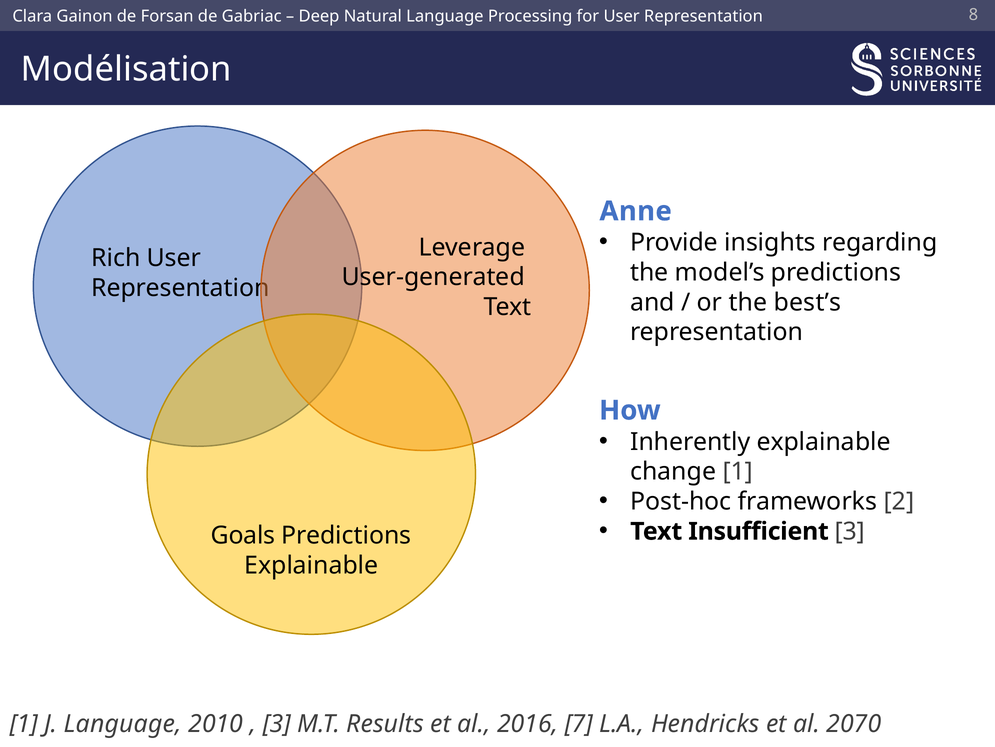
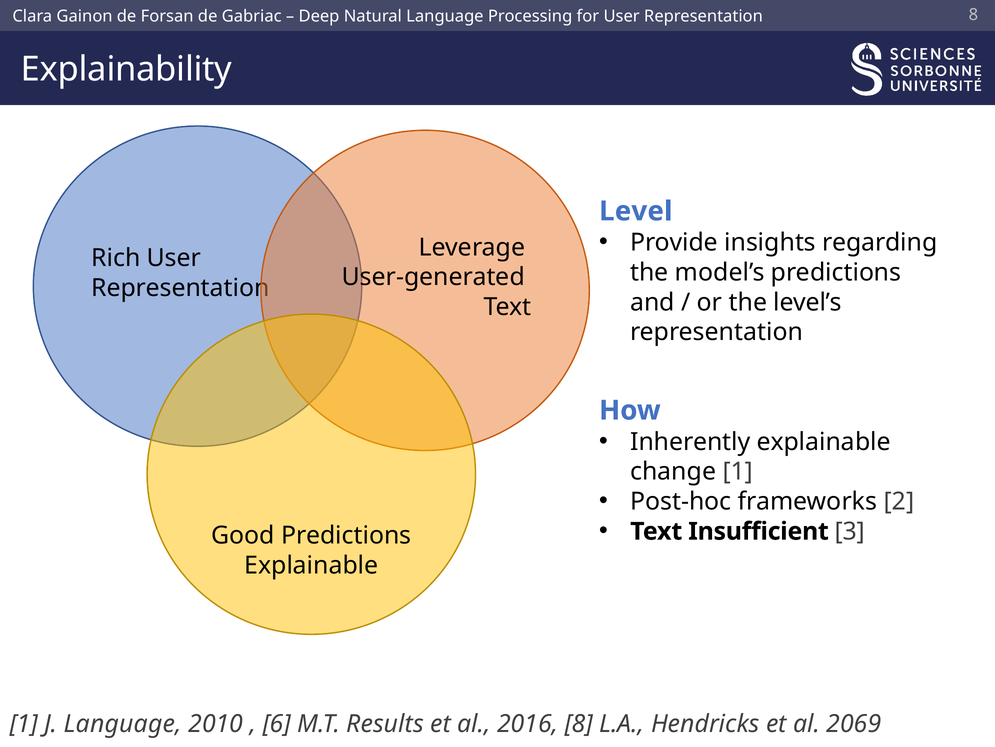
Modélisation: Modélisation -> Explainability (127, 69)
Anne: Anne -> Level (636, 211)
best’s: best’s -> level’s (808, 302)
Goals: Goals -> Good (243, 535)
3: 3 -> 6 (277, 723)
2016 7: 7 -> 8 (579, 723)
2070: 2070 -> 2069 (854, 723)
